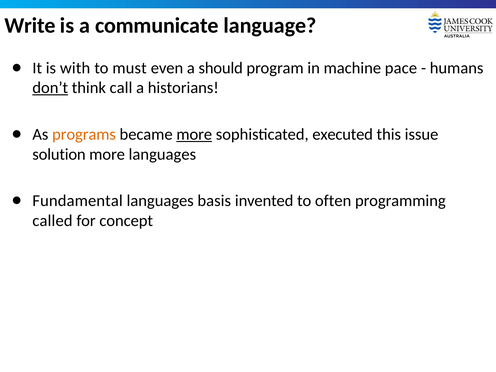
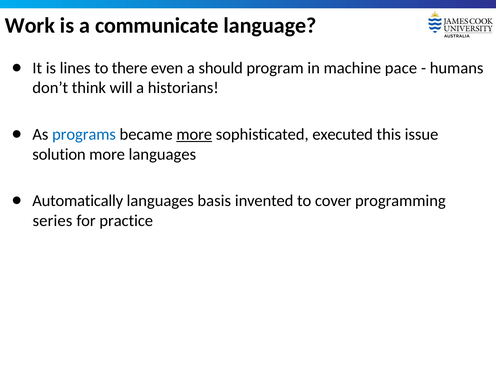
Write: Write -> Work (30, 25)
with: with -> lines (75, 68)
must: must -> there (130, 68)
don’t underline: present -> none (50, 88)
call: call -> will (121, 88)
programs colour: orange -> blue (84, 134)
Fundamental: Fundamental -> Automatically (78, 201)
often: often -> cover (333, 201)
called: called -> series (52, 221)
concept: concept -> practice (126, 221)
